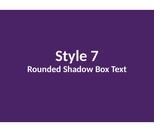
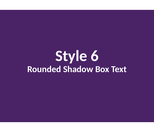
7: 7 -> 6 (95, 56)
